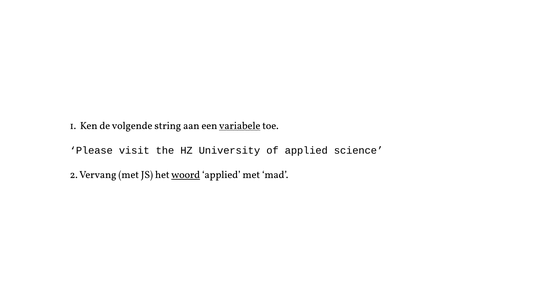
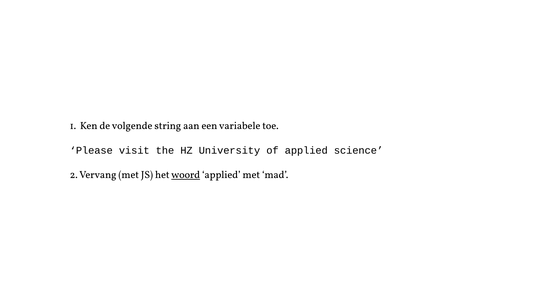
variabele underline: present -> none (240, 126)
